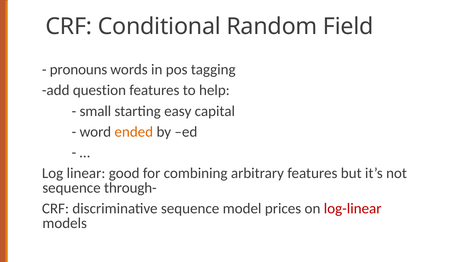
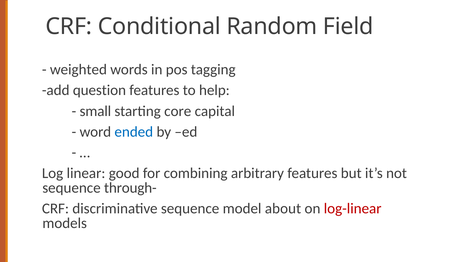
pronouns: pronouns -> weighted (78, 70)
easy: easy -> core (178, 111)
ended colour: orange -> blue (134, 132)
prices: prices -> about (283, 209)
